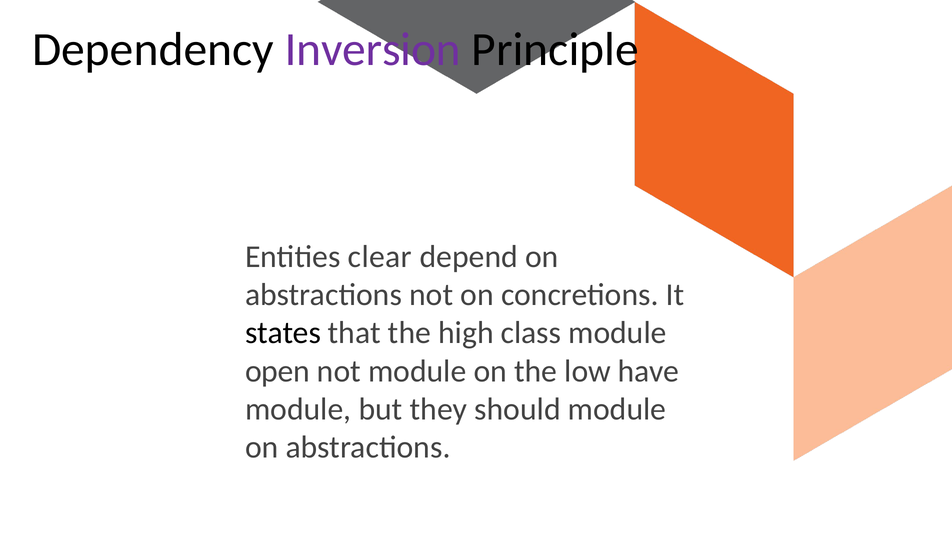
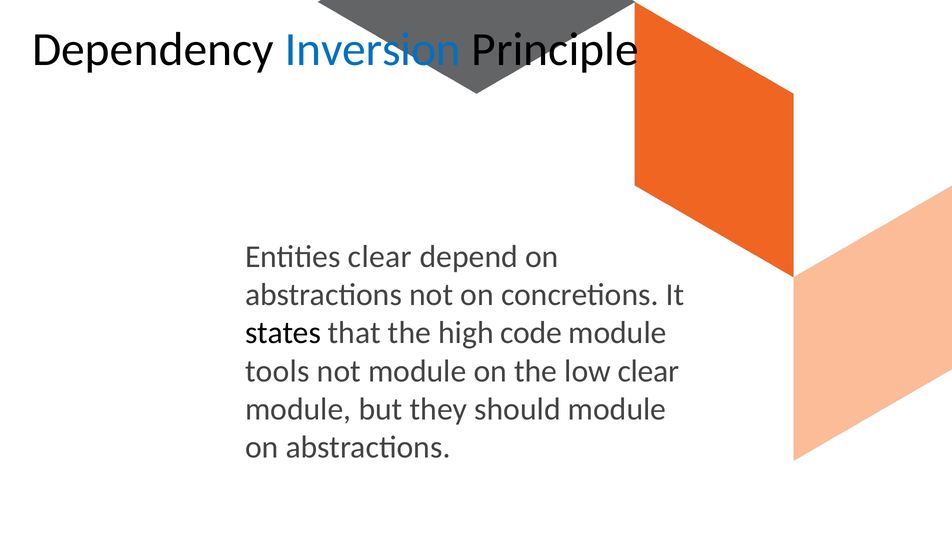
Inversion colour: purple -> blue (373, 50)
class: class -> code (531, 333)
open: open -> tools (277, 371)
low have: have -> clear (648, 371)
